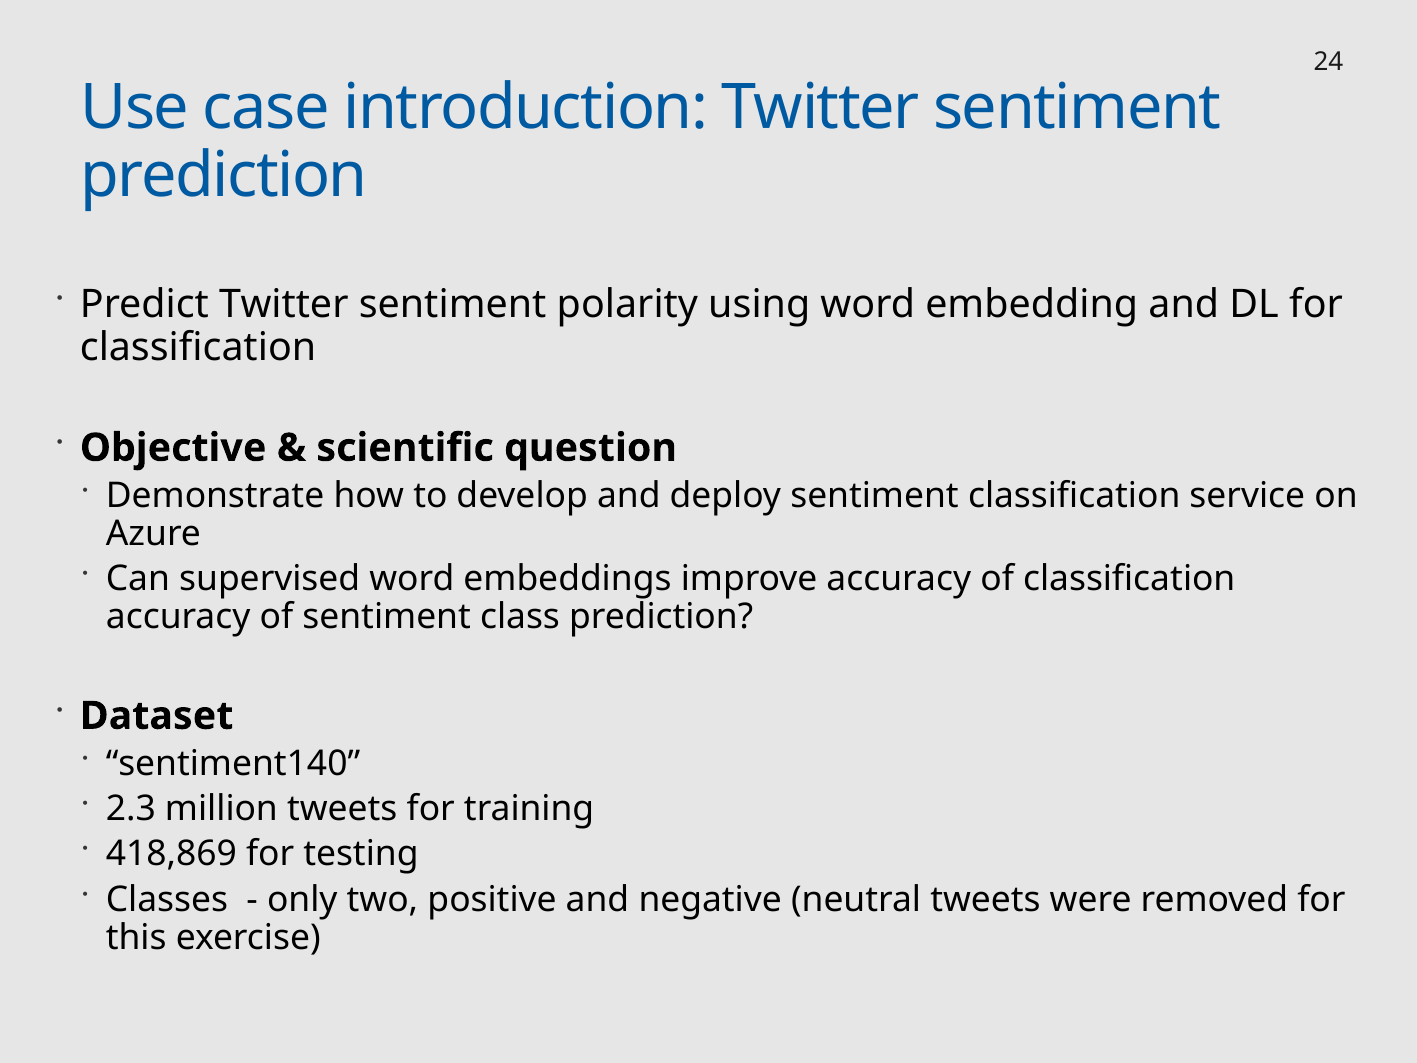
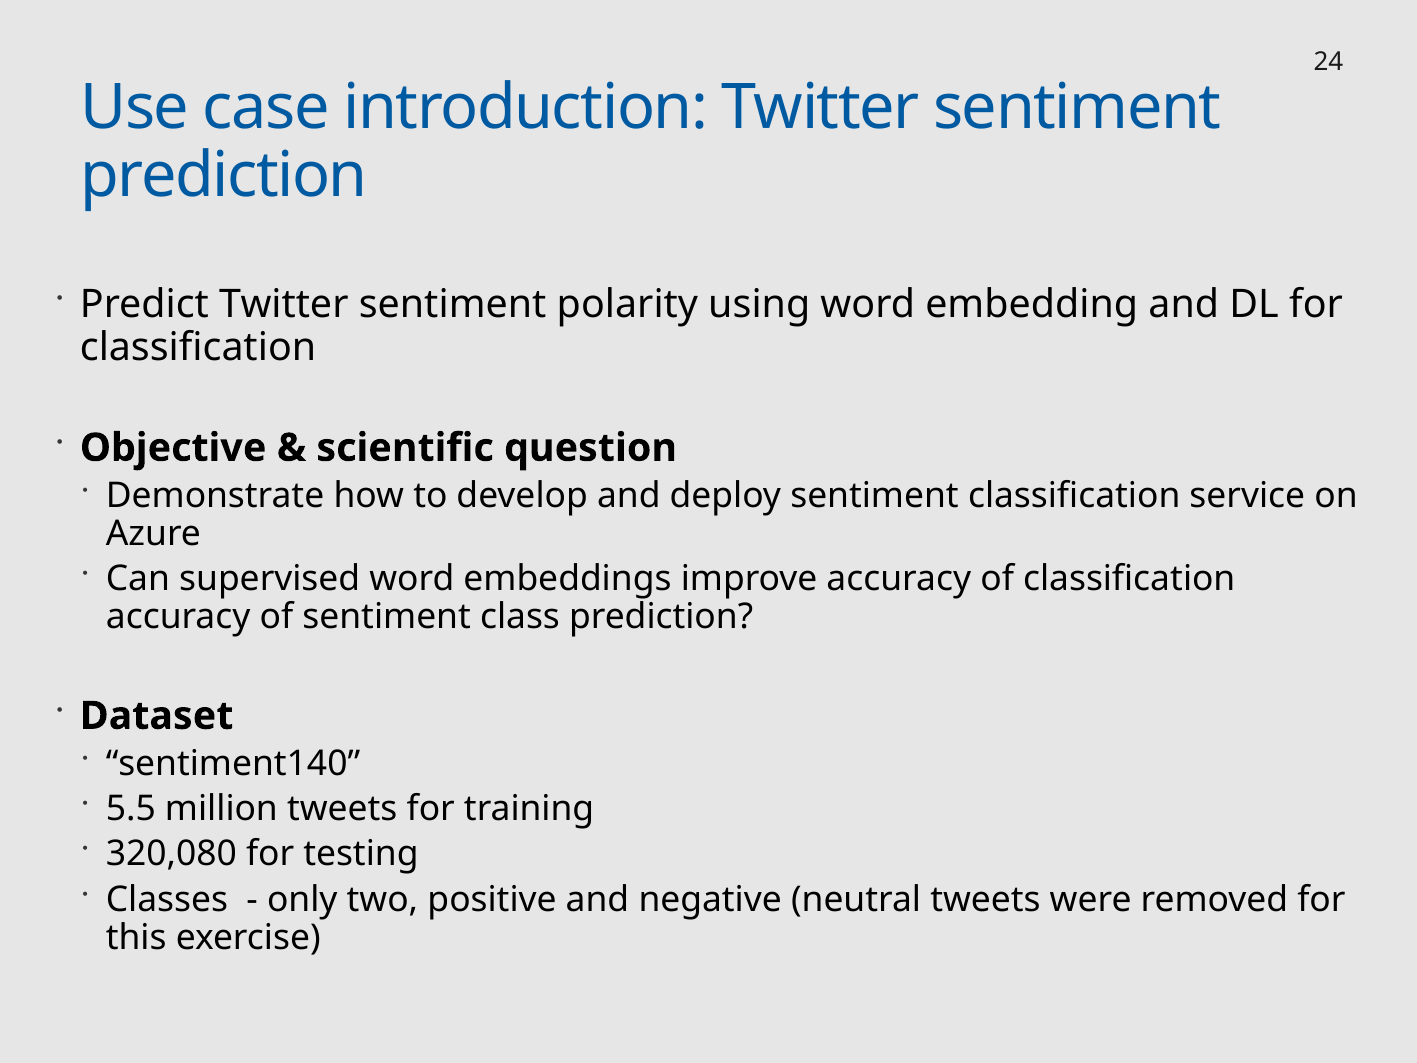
2.3: 2.3 -> 5.5 (131, 809)
418,869: 418,869 -> 320,080 (171, 854)
